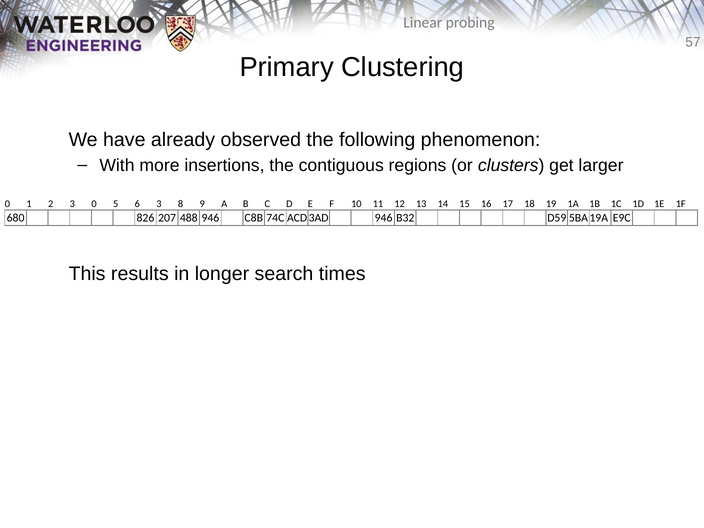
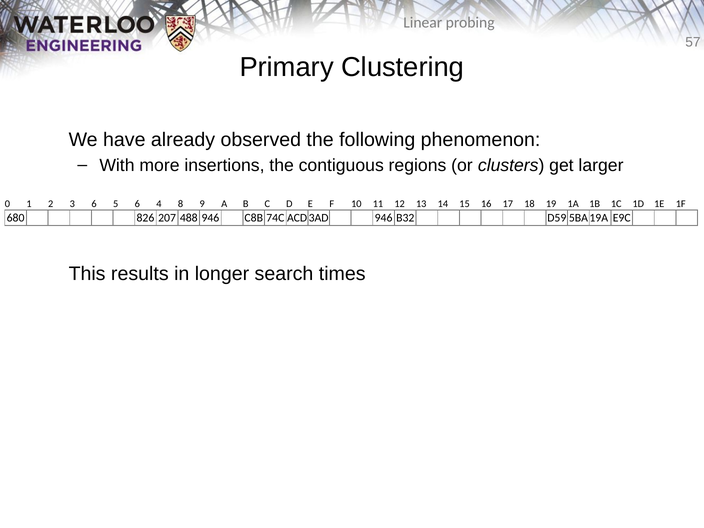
3 0: 0 -> 6 (94, 204)
6 3: 3 -> 4 (159, 204)
